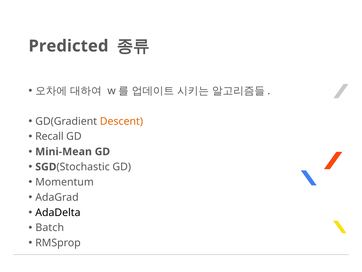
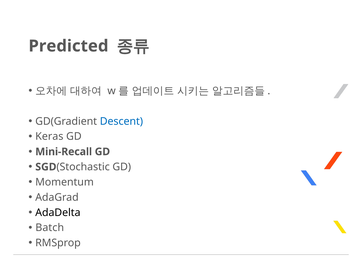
Descent colour: orange -> blue (121, 121)
Recall: Recall -> Keras (49, 136)
Mini-Mean: Mini-Mean -> Mini-Recall (64, 151)
